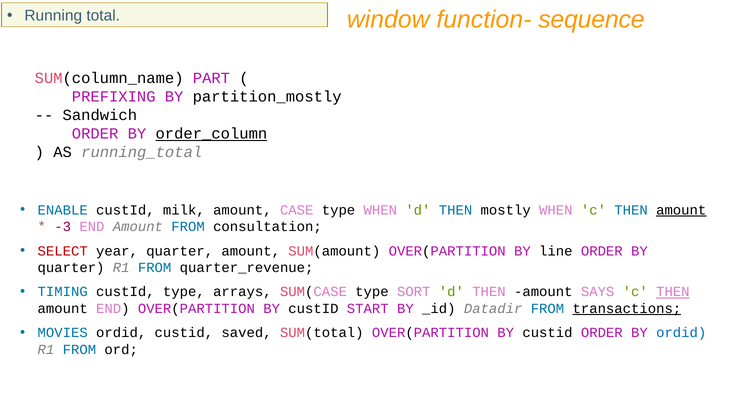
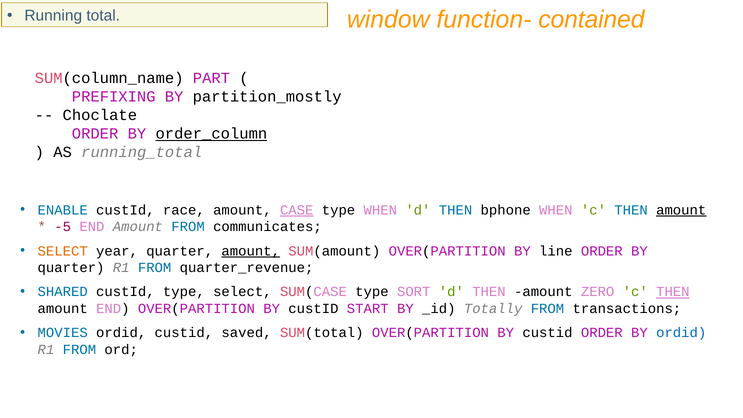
sequence: sequence -> contained (591, 19)
Sandwich: Sandwich -> Choclate (100, 115)
milk: milk -> race (184, 210)
CASE underline: none -> present (297, 210)
mostly: mostly -> bphone (506, 210)
-3: -3 -> -5 (63, 227)
consultation: consultation -> communicates (267, 227)
SELECT colour: red -> orange (63, 251)
amount underline: none -> present (251, 251)
TIMING: TIMING -> SHARED (63, 292)
type arrays: arrays -> select (242, 292)
SAYS: SAYS -> ZERO (598, 292)
Datadir: Datadir -> Totally (493, 309)
transactions underline: present -> none (627, 309)
